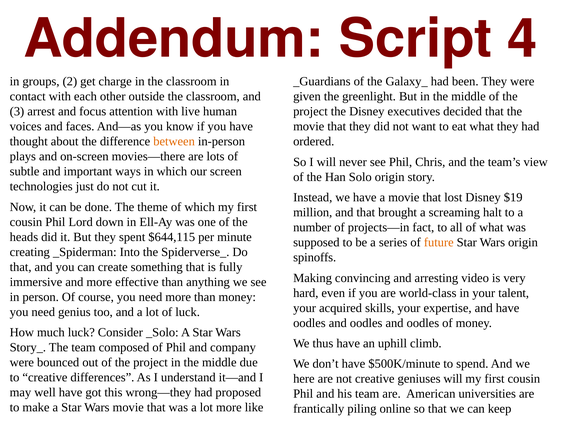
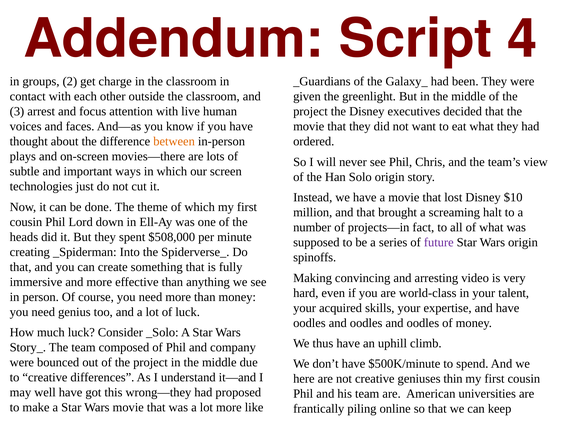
$19: $19 -> $10 (513, 198)
$644,115: $644,115 -> $508,000 (172, 237)
future colour: orange -> purple (439, 243)
geniuses will: will -> thin (453, 379)
